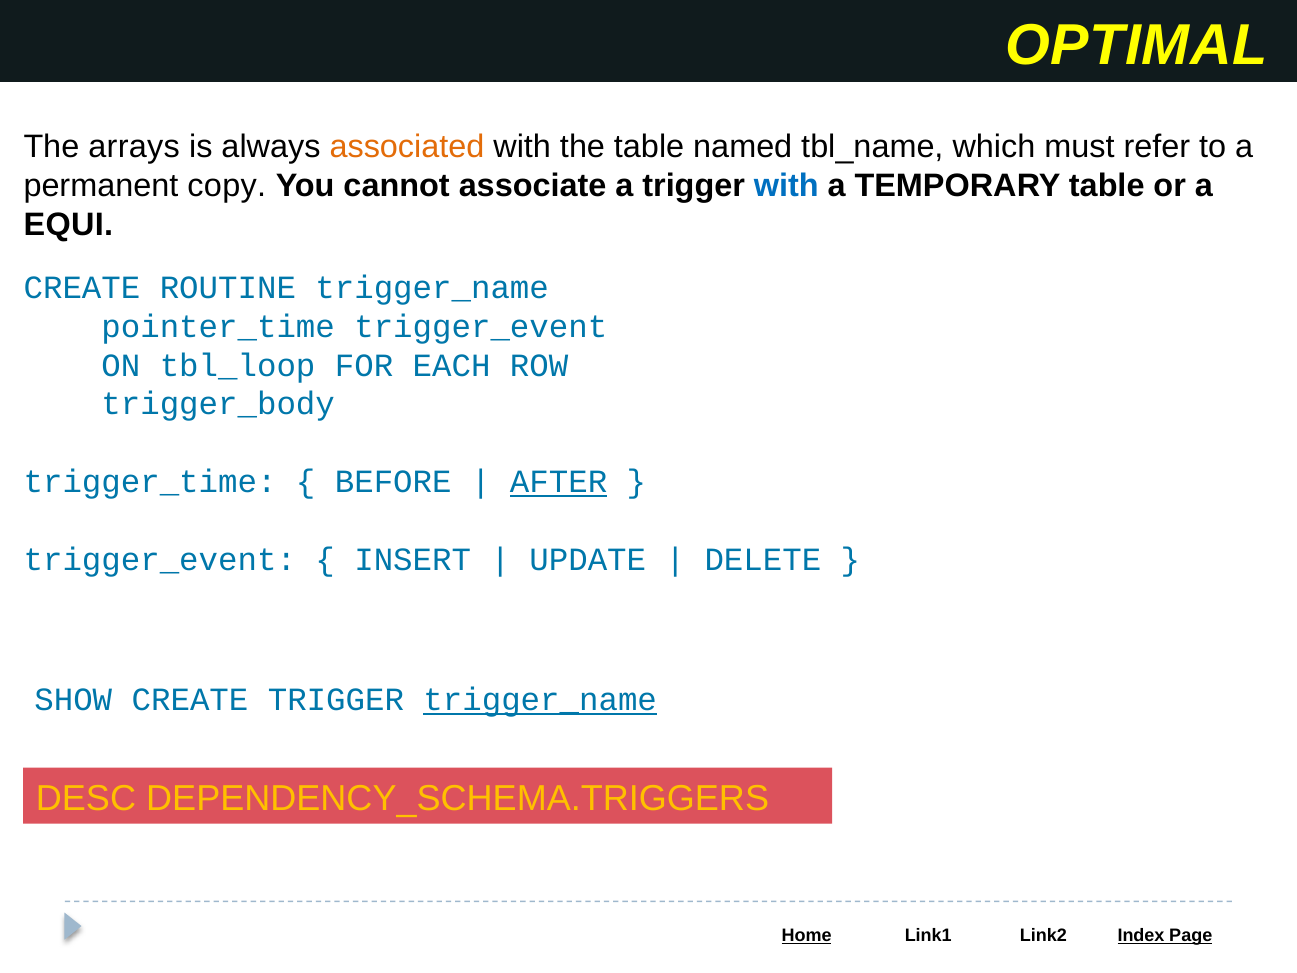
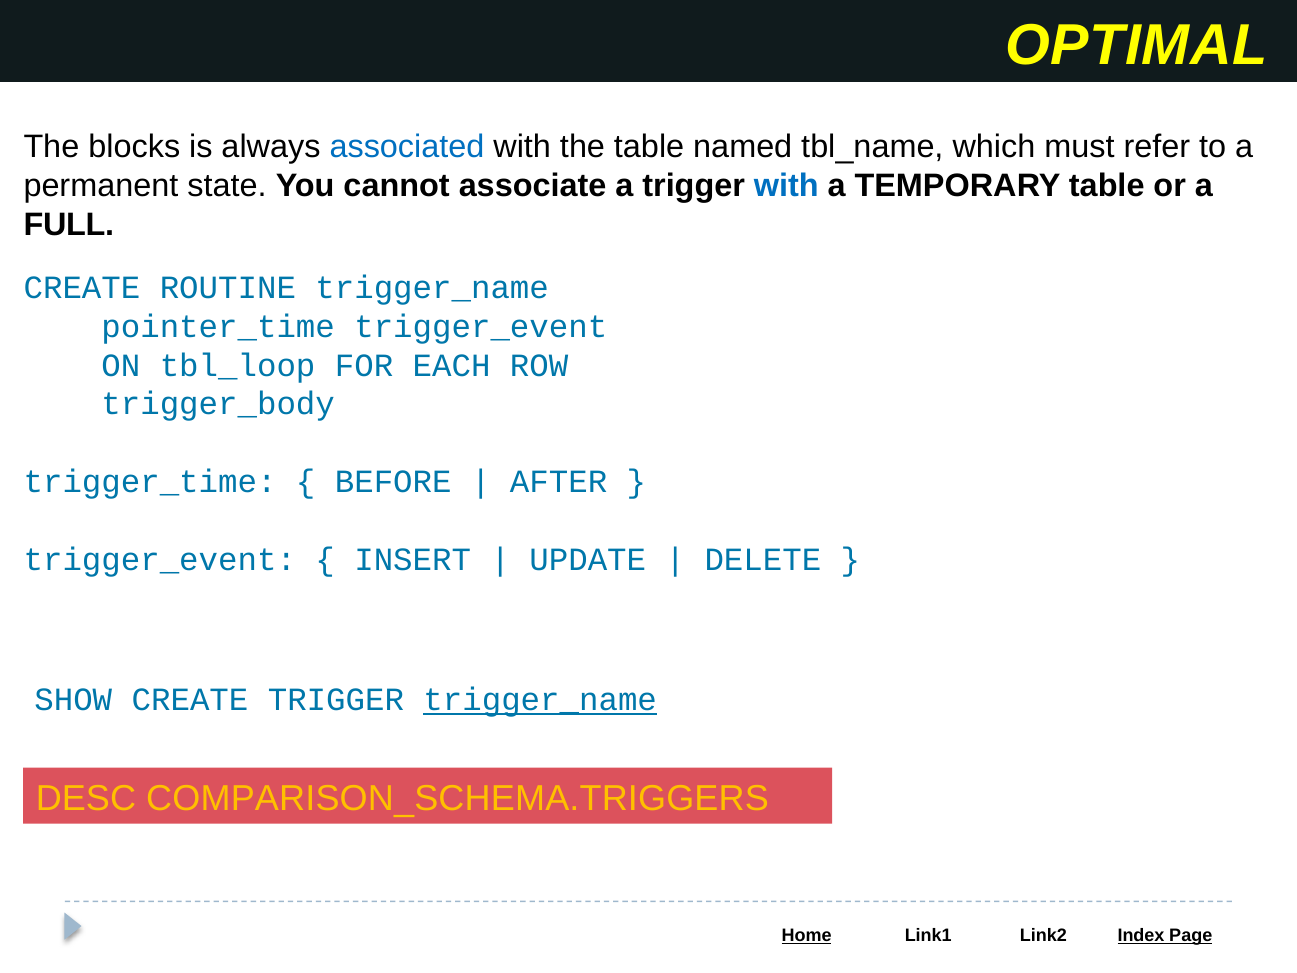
arrays: arrays -> blocks (134, 147)
associated colour: orange -> blue (407, 147)
copy: copy -> state (227, 186)
EQUI: EQUI -> FULL (69, 225)
AFTER underline: present -> none (559, 482)
DEPENDENCY_SCHEMA.TRIGGERS: DEPENDENCY_SCHEMA.TRIGGERS -> COMPARISON_SCHEMA.TRIGGERS (458, 798)
